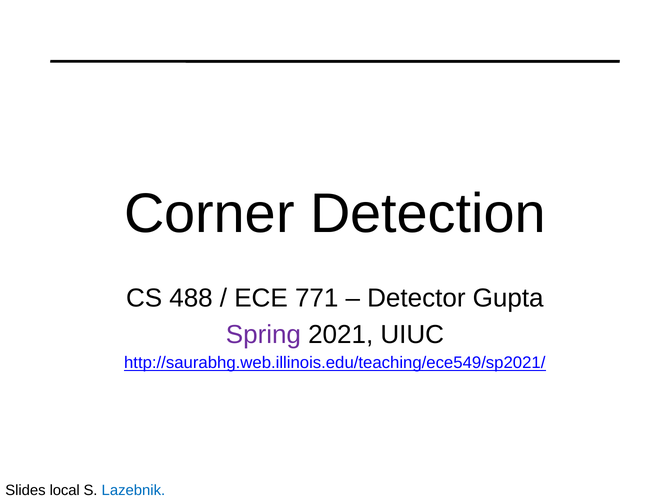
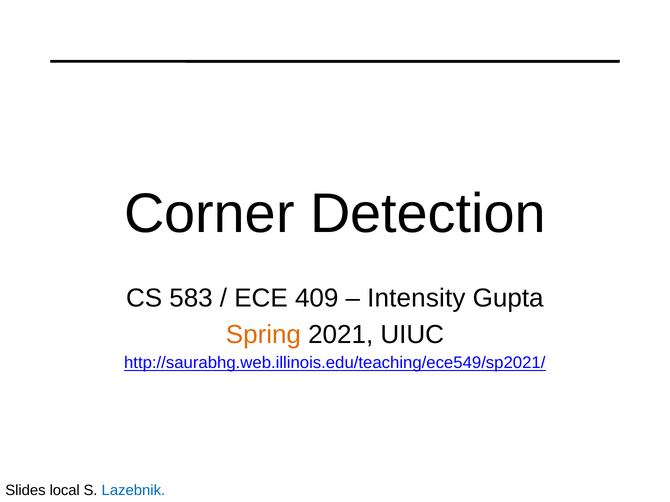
488: 488 -> 583 (191, 298)
771: 771 -> 409 (317, 298)
Detector: Detector -> Intensity (416, 298)
Spring colour: purple -> orange (263, 335)
